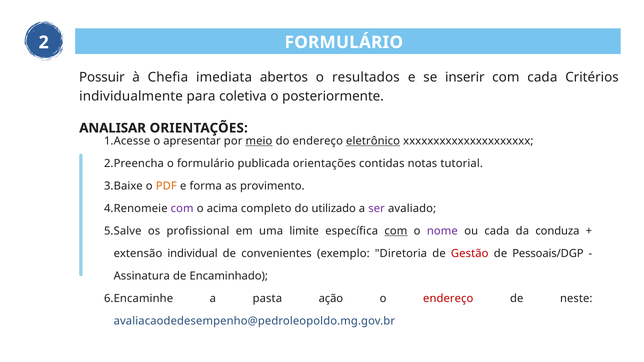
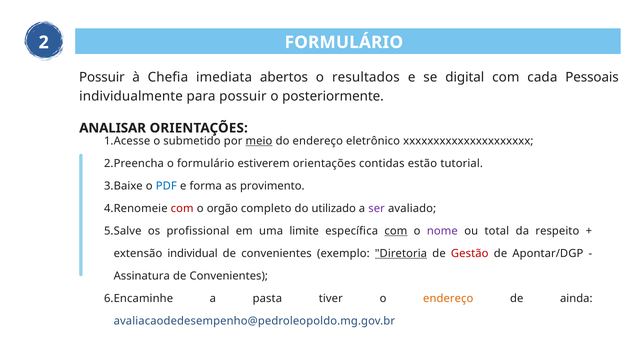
inserir: inserir -> digital (465, 77)
Critérios: Critérios -> Pessoais (592, 77)
para coletiva: coletiva -> possuir (243, 96)
apresentar: apresentar -> submetido (192, 141)
eletrônico underline: present -> none (373, 141)
publicada: publicada -> estiverem (264, 164)
notas: notas -> estão (422, 164)
PDF colour: orange -> blue (166, 186)
com colour: purple -> red (182, 209)
acima: acima -> orgão (222, 209)
ou cada: cada -> total (497, 231)
conduza: conduza -> respeito (557, 231)
Diretoria underline: none -> present (401, 254)
Pessoais/DGP: Pessoais/DGP -> Apontar/DGP (548, 254)
Encaminhado: Encaminhado -> Convenientes (229, 276)
ação: ação -> tiver (331, 299)
endereço colour: red -> orange (448, 299)
neste: neste -> ainda (576, 299)
